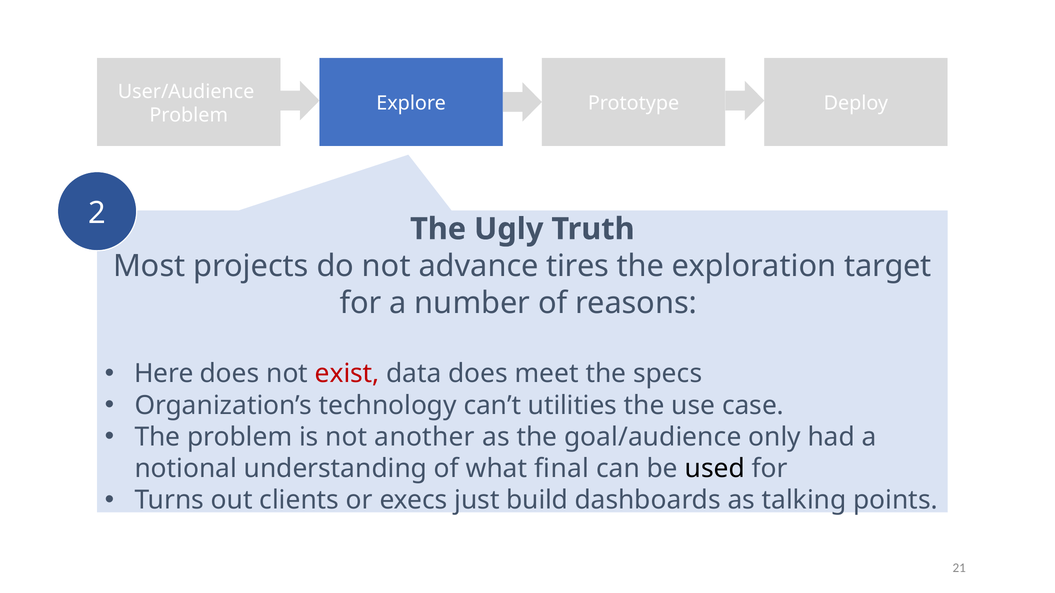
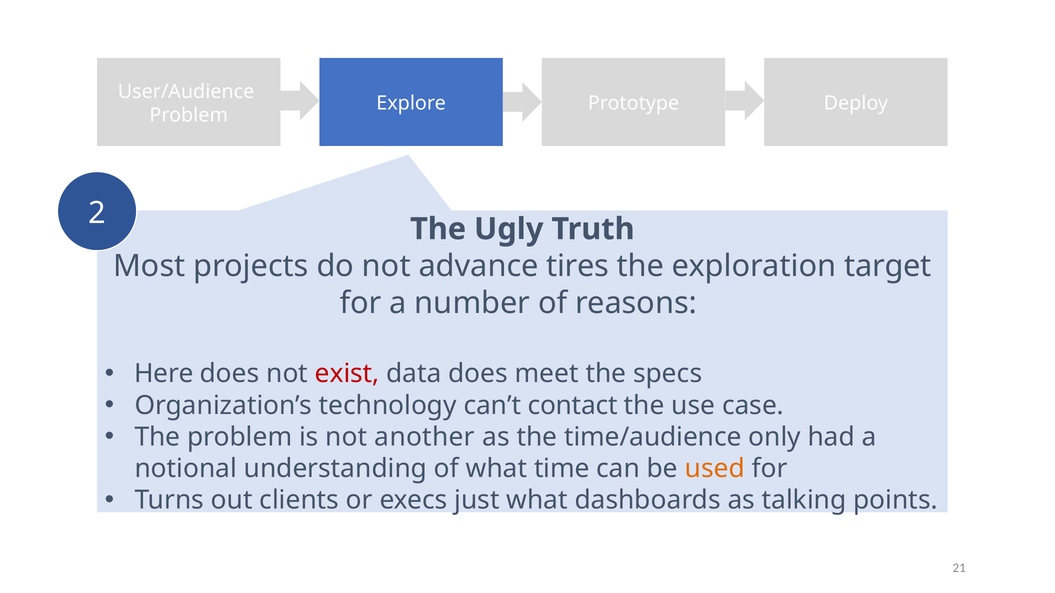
utilities: utilities -> contact (573, 406)
goal/audience: goal/audience -> time/audience (653, 437)
final: final -> time (562, 469)
used colour: black -> orange (715, 469)
just build: build -> what (537, 501)
